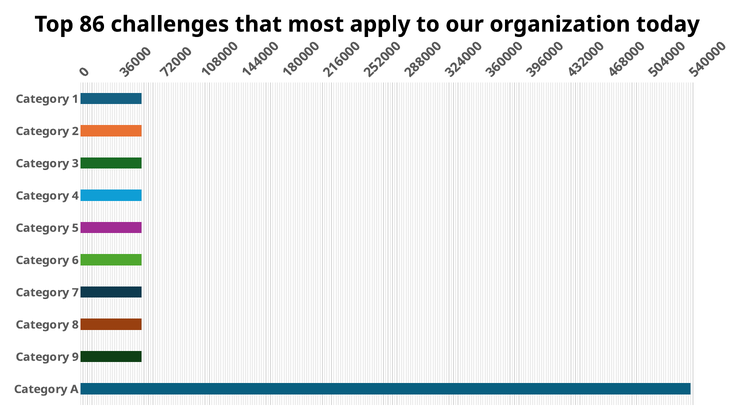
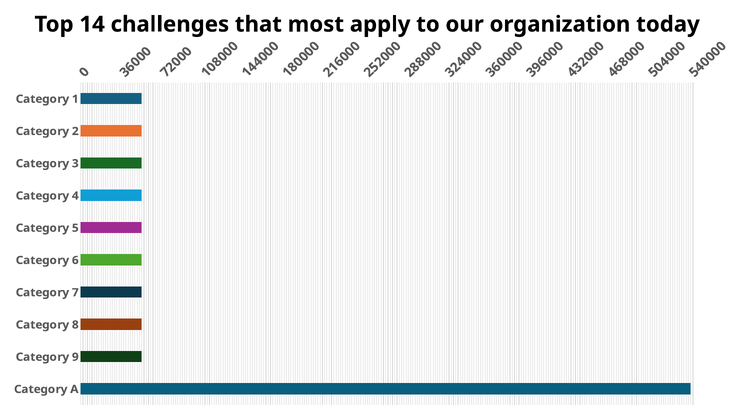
86: 86 -> 14 (92, 24)
